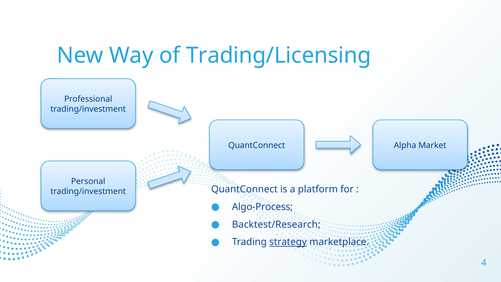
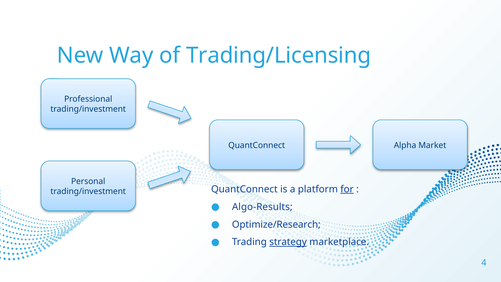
for underline: none -> present (347, 189)
Algo-Process: Algo-Process -> Algo-Results (262, 207)
Backtest/Research: Backtest/Research -> Optimize/Research (276, 224)
